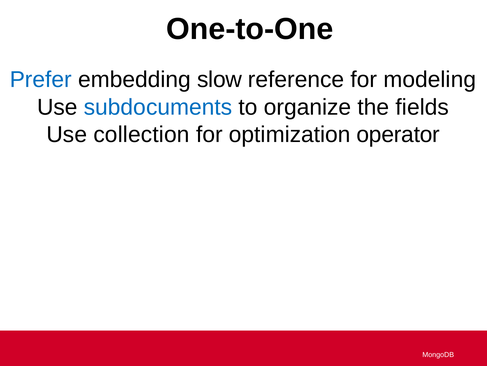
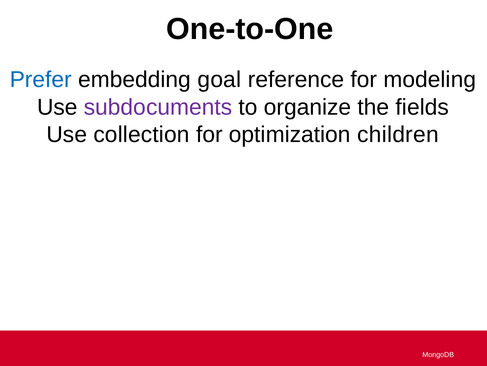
slow: slow -> goal (219, 80)
subdocuments colour: blue -> purple (158, 107)
operator: operator -> children (398, 134)
